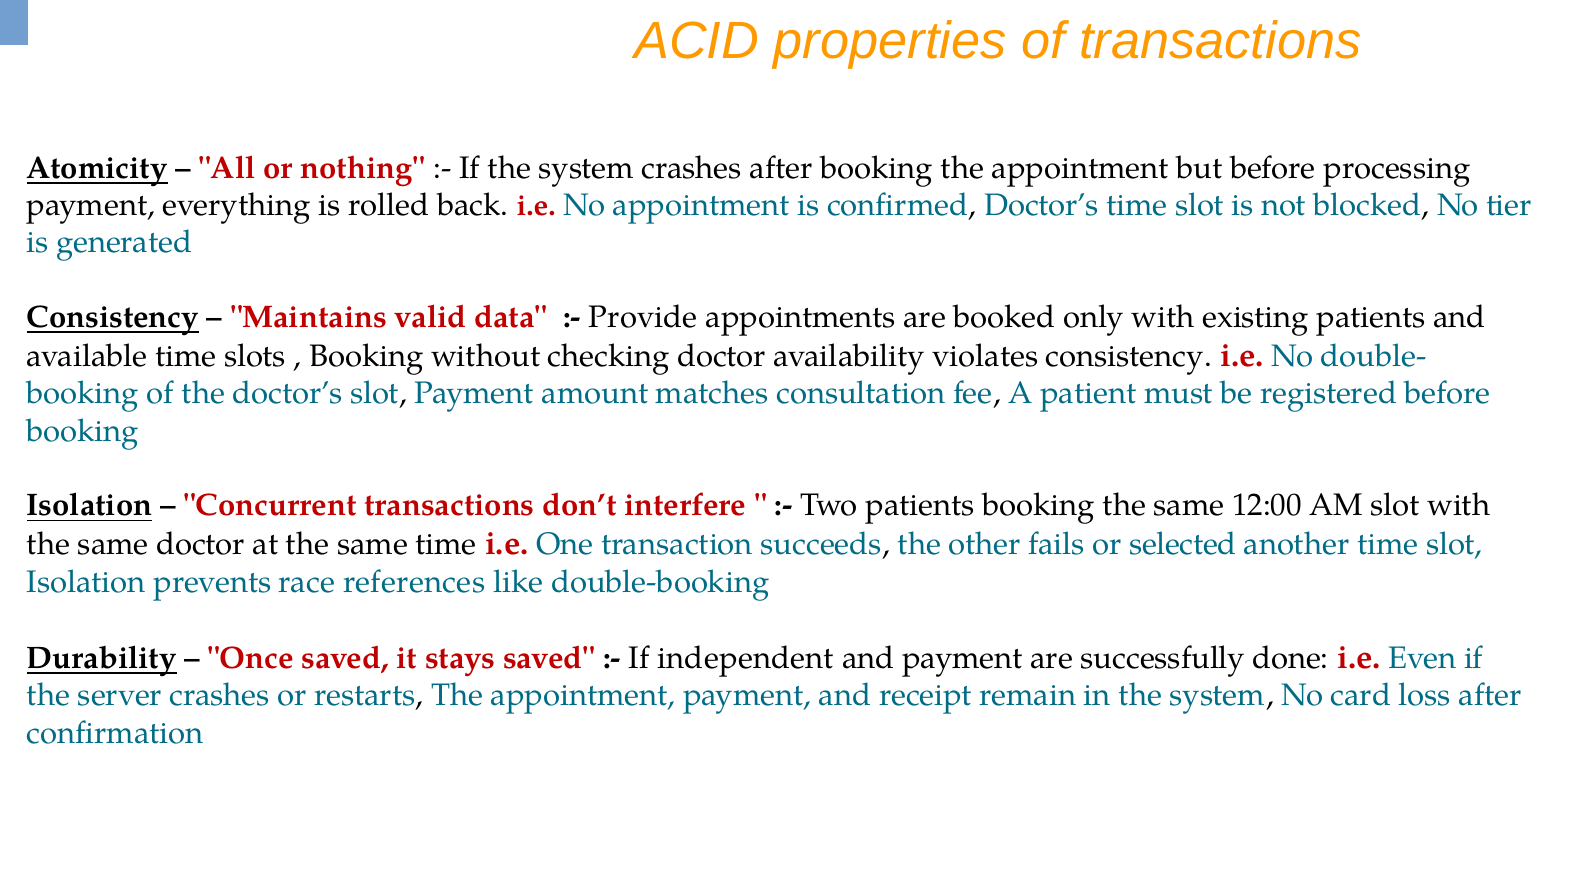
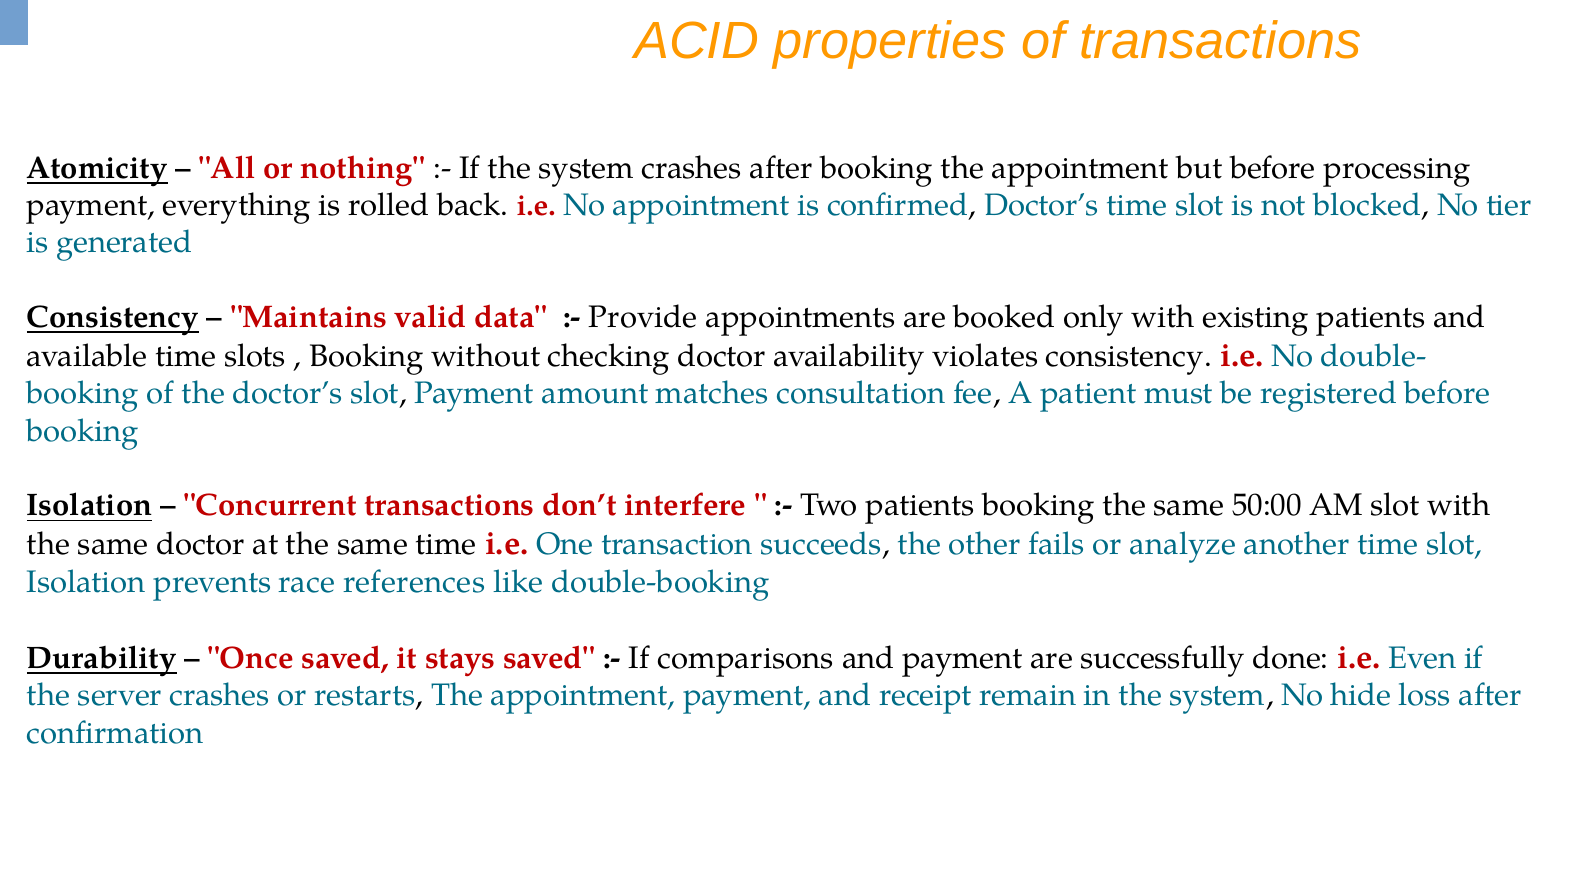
12:00: 12:00 -> 50:00 (1267, 505)
selected: selected -> analyze (1183, 544)
independent: independent -> comparisons (746, 658)
card: card -> hide (1361, 696)
